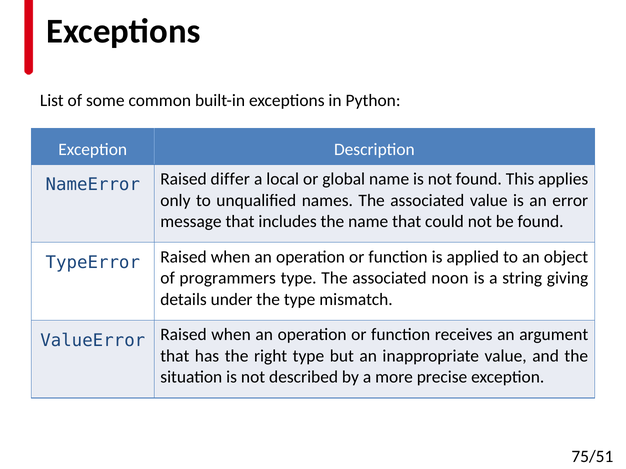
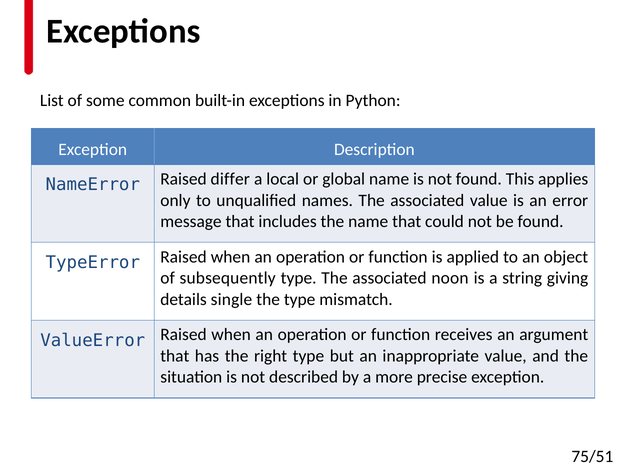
programmers: programmers -> subsequently (228, 278)
under: under -> single (232, 300)
